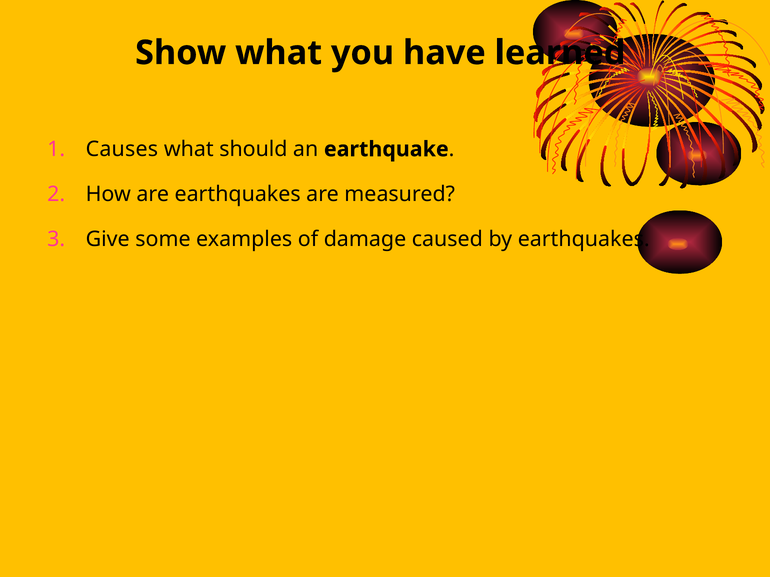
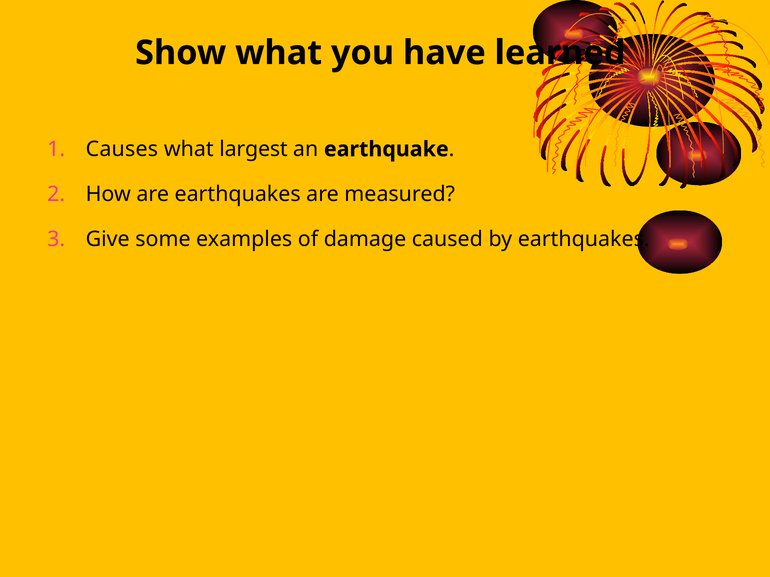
should: should -> largest (253, 149)
